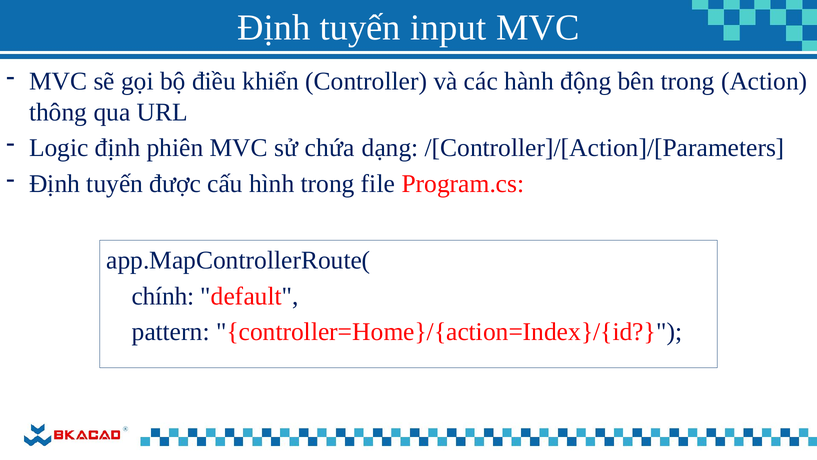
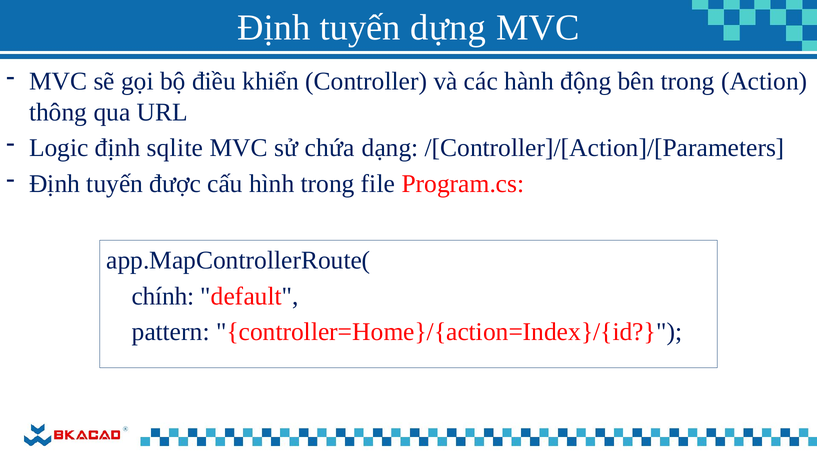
input: input -> dựng (448, 28)
phiên: phiên -> sqlite (175, 148)
